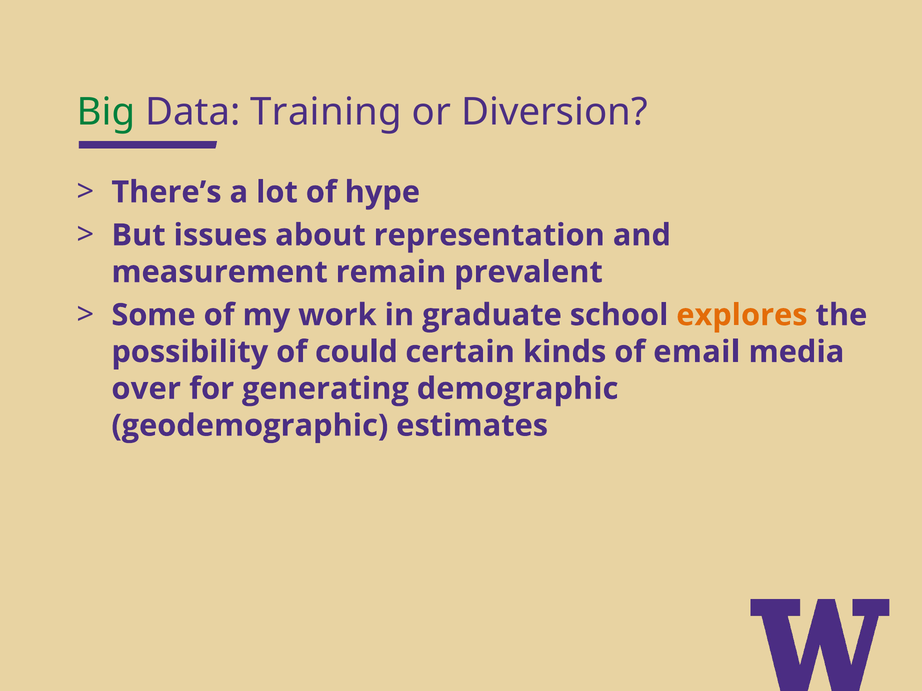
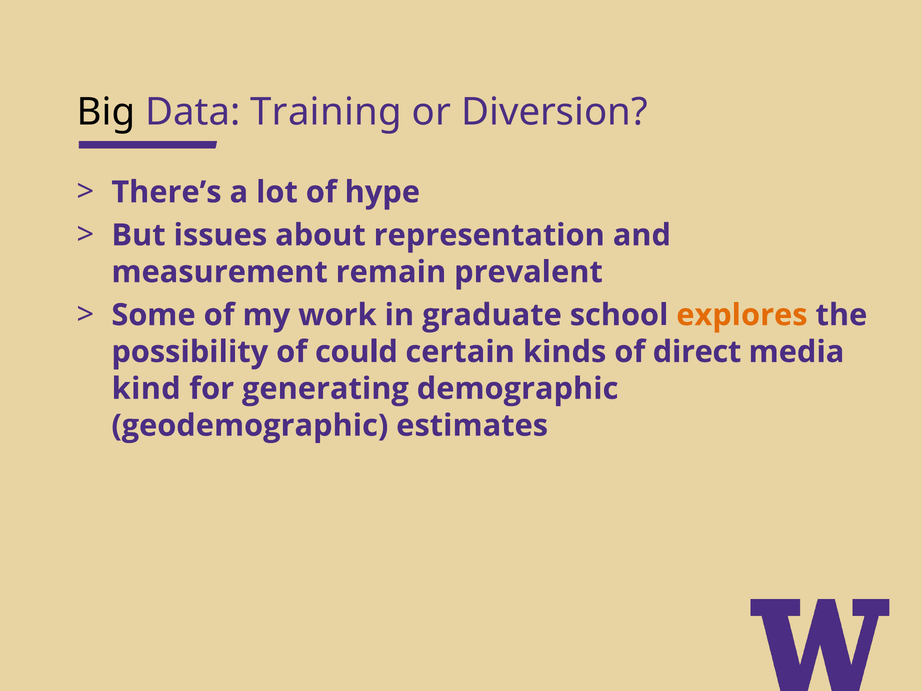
Big colour: green -> black (106, 112)
email: email -> direct (697, 352)
over: over -> kind (146, 389)
